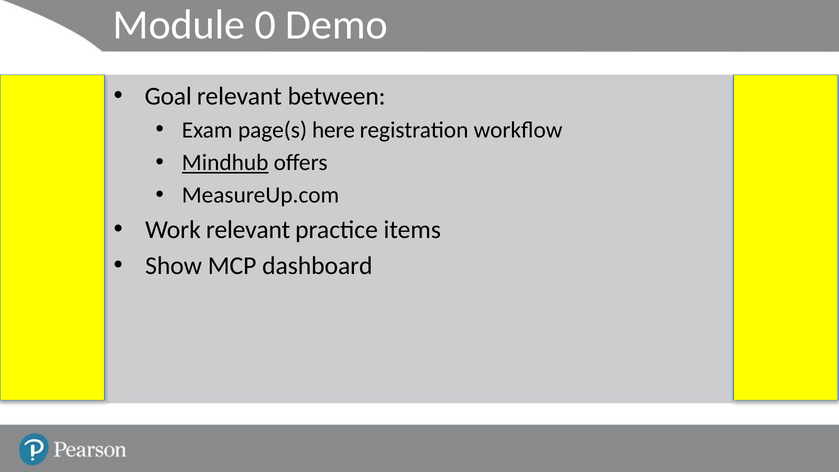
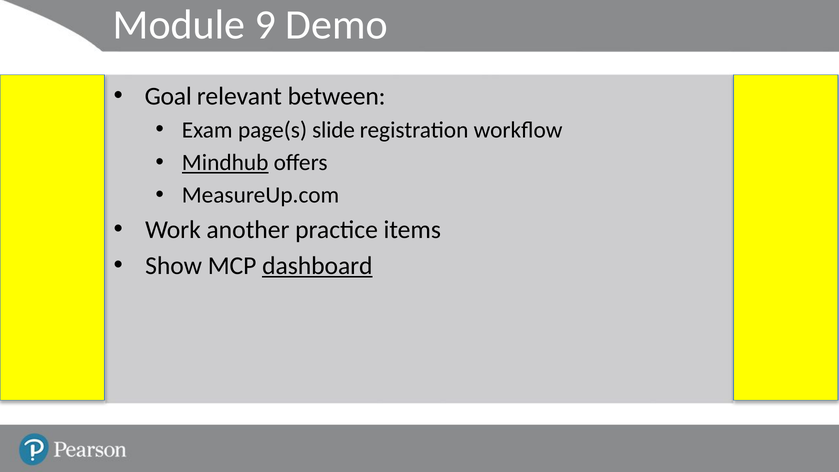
0: 0 -> 9 (265, 25)
here: here -> slide (334, 130)
Work relevant: relevant -> another (248, 230)
dashboard underline: none -> present (317, 266)
